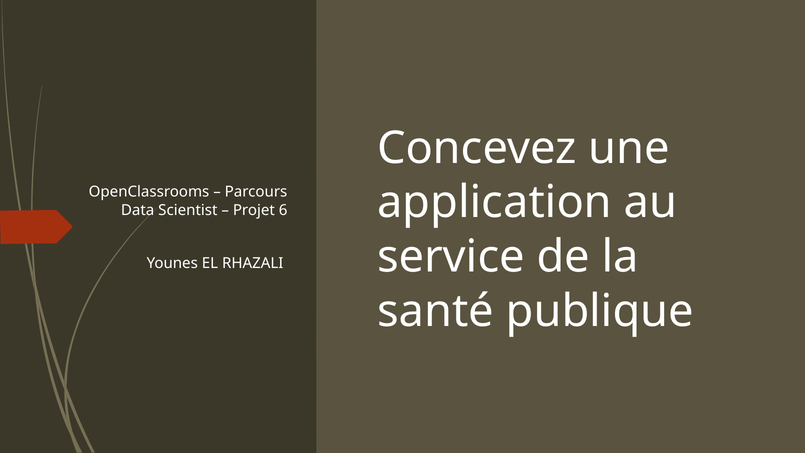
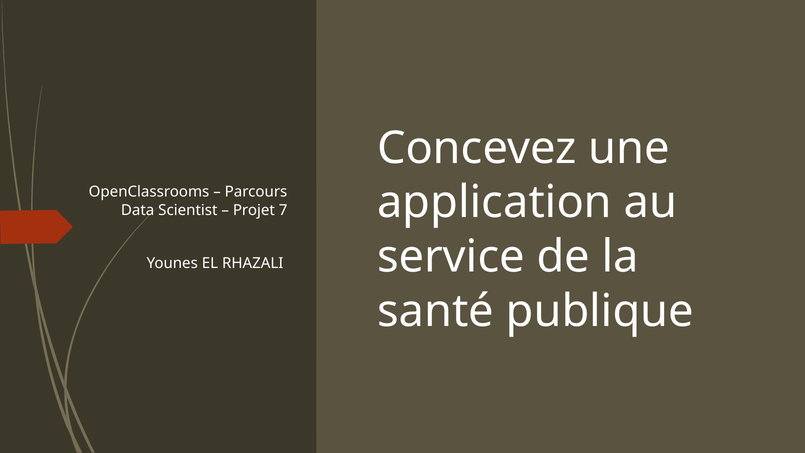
6: 6 -> 7 (283, 210)
